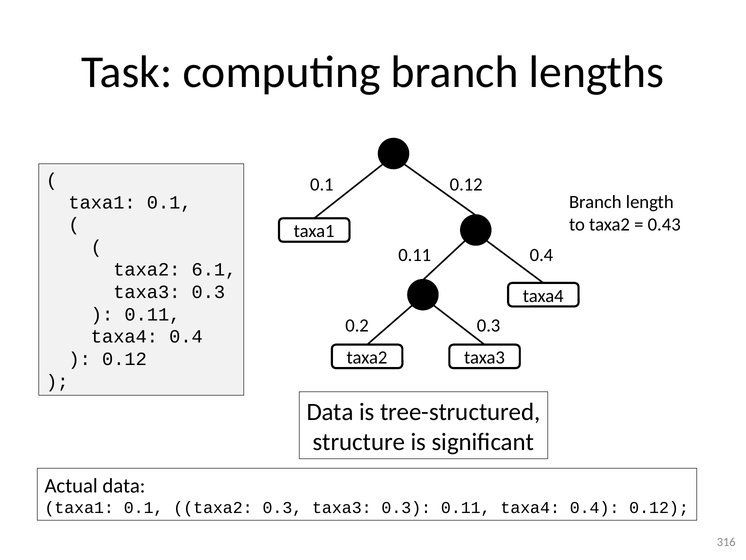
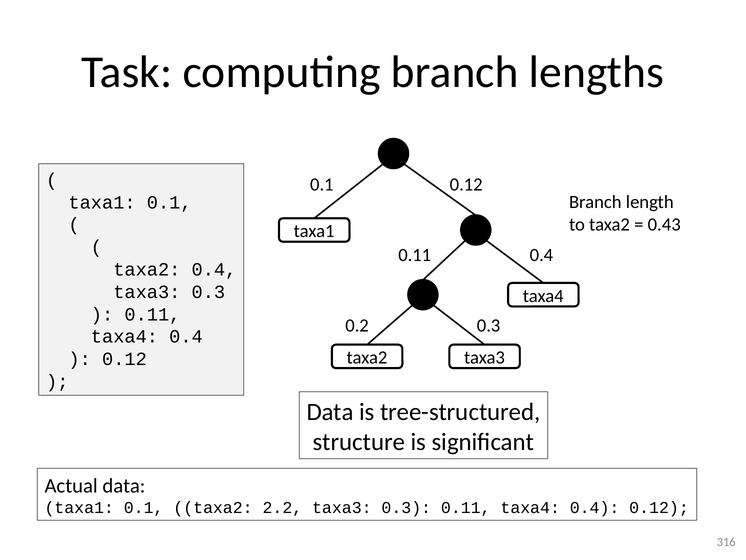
taxa2 6.1: 6.1 -> 0.4 (214, 269)
taxa2 0.3: 0.3 -> 2.2 (282, 507)
